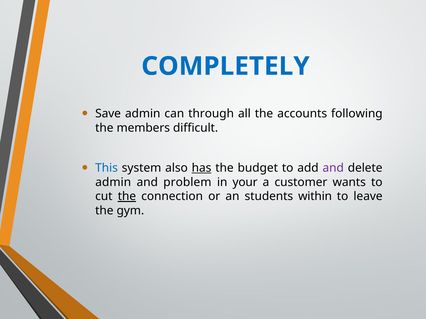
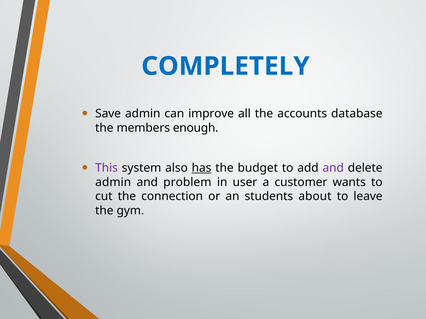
through: through -> improve (211, 114)
following: following -> database (357, 114)
difficult: difficult -> enough (196, 128)
This colour: blue -> purple (107, 168)
your: your -> user (245, 182)
the underline: present -> none (127, 197)
within: within -> about (315, 197)
